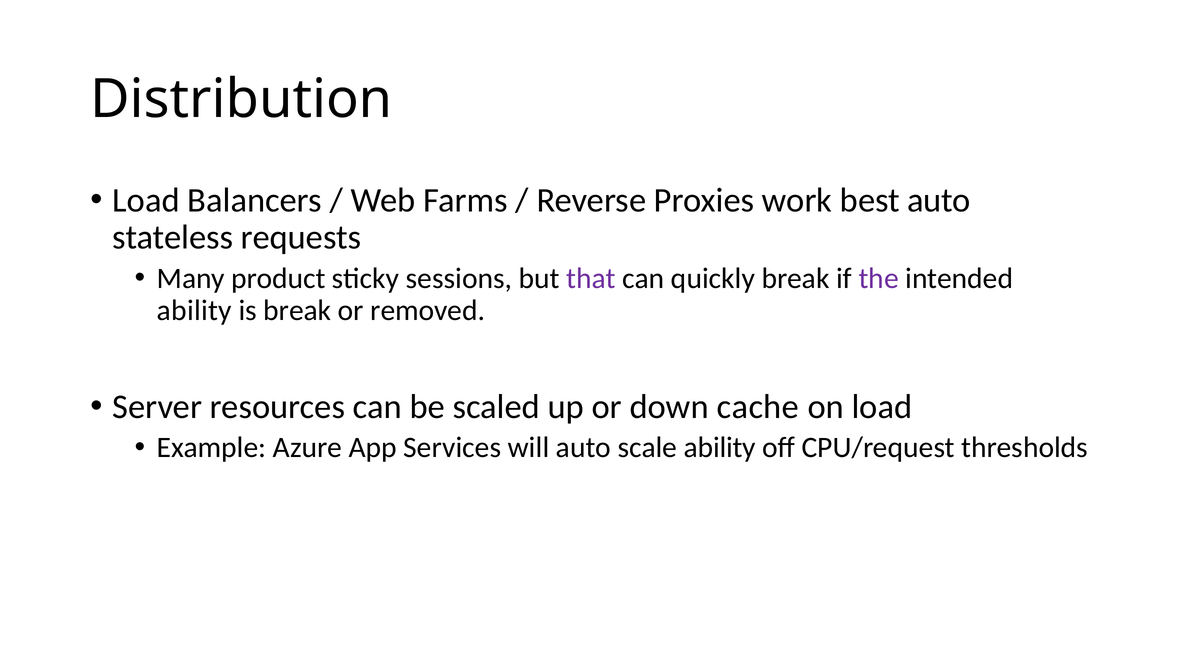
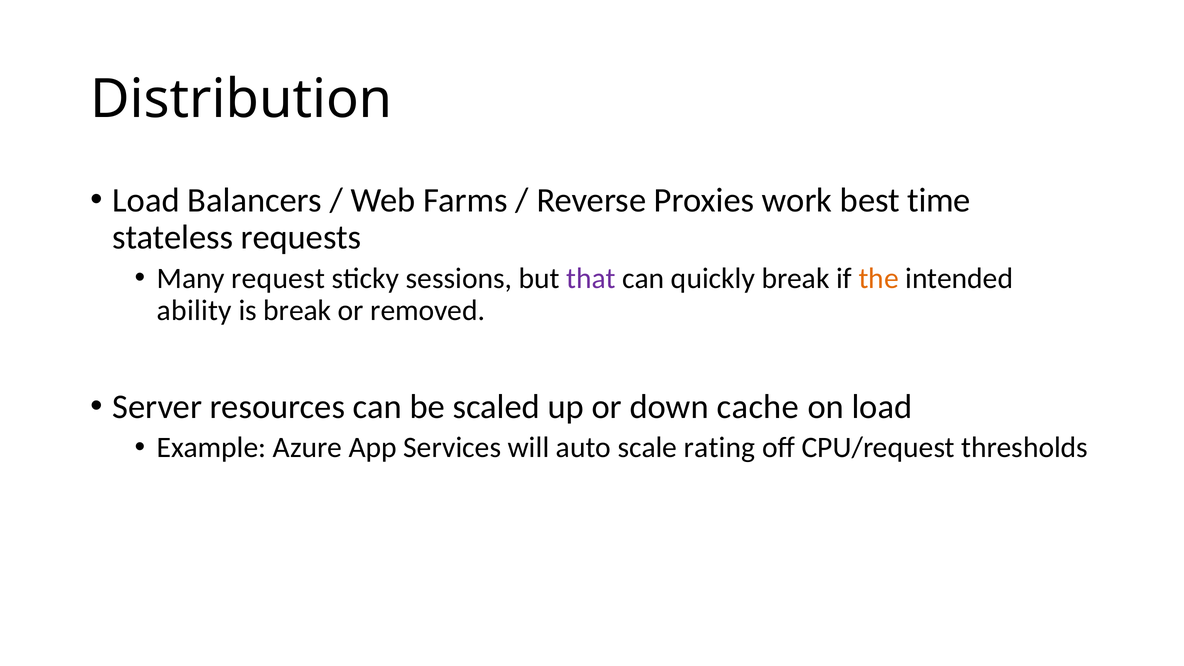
best auto: auto -> time (939, 200)
product: product -> request (278, 278)
the colour: purple -> orange (879, 278)
scale ability: ability -> rating (719, 448)
